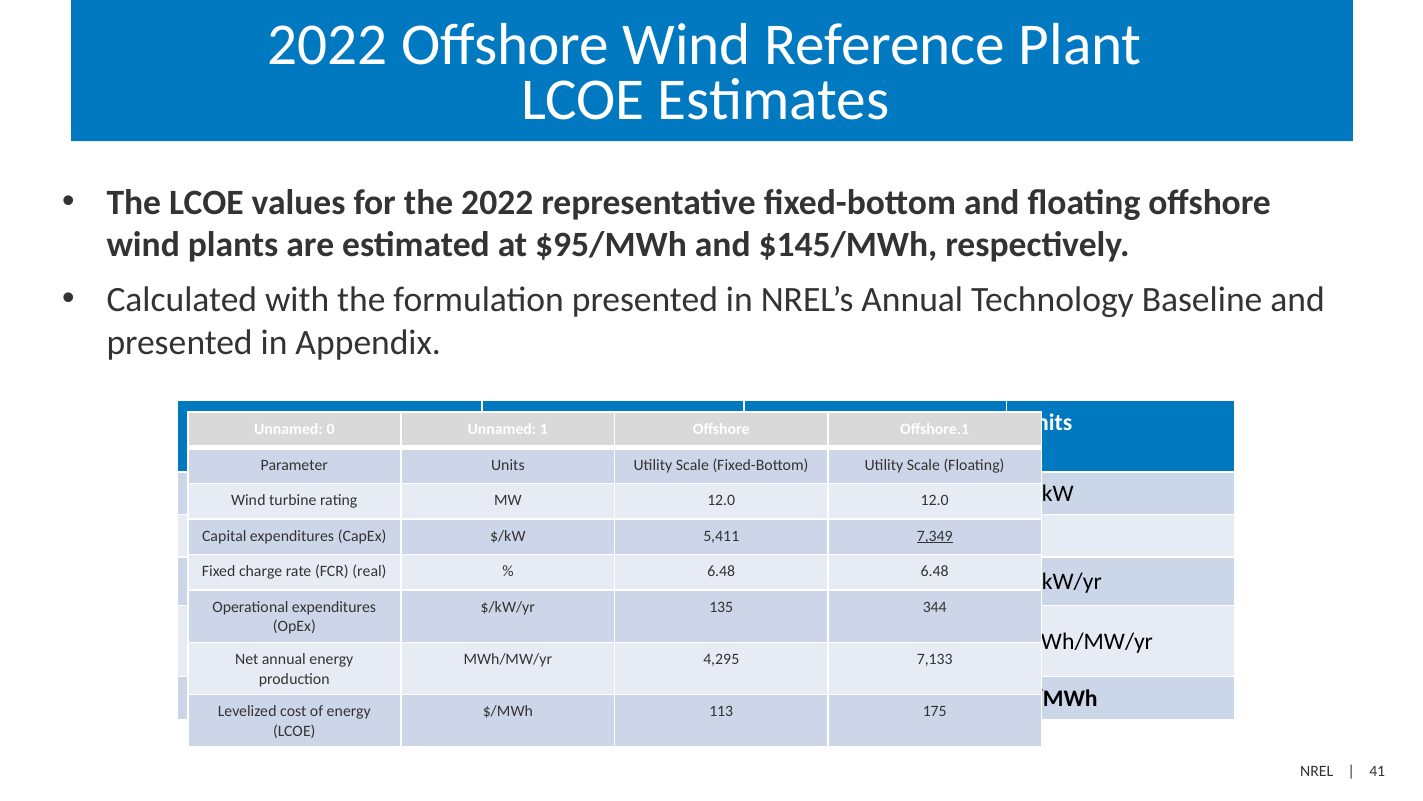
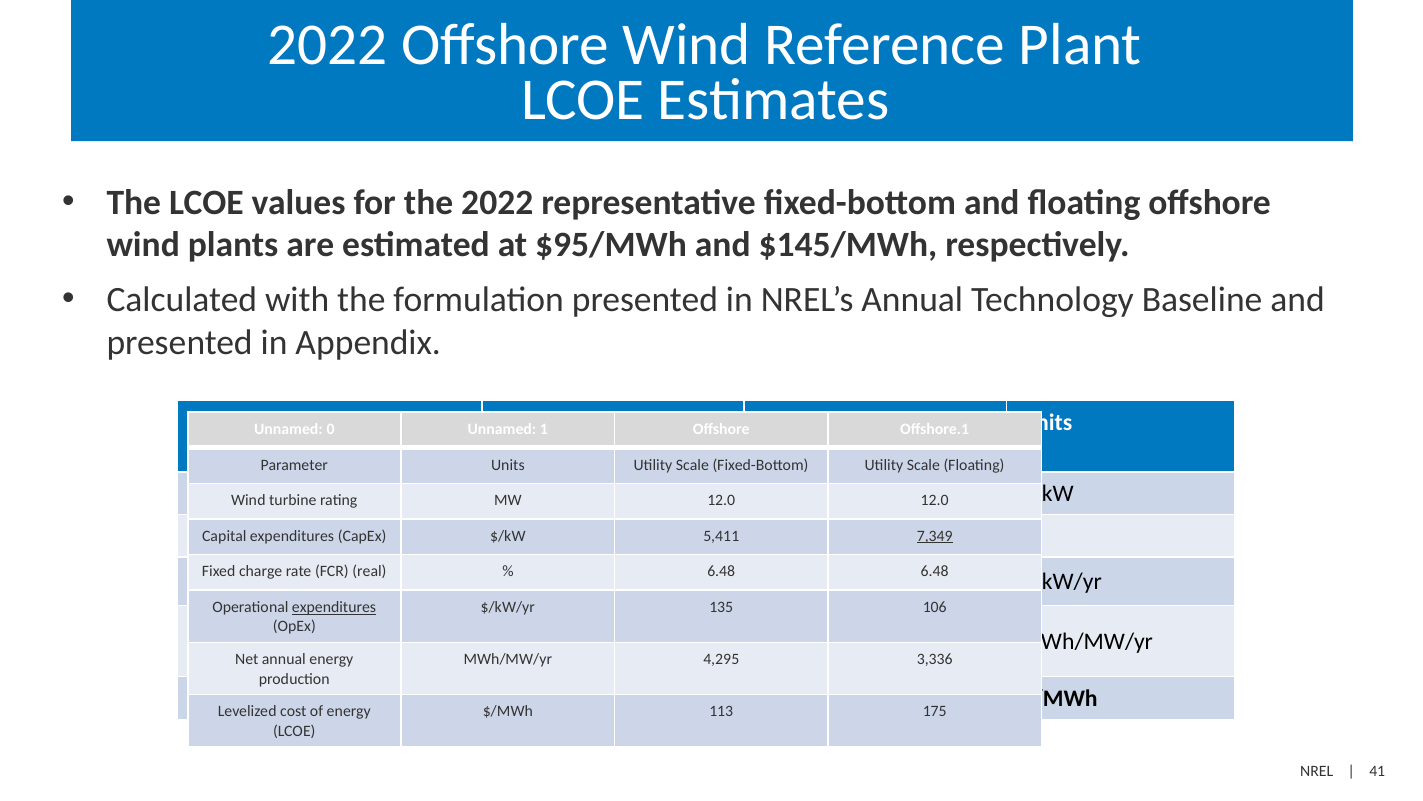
expenditures underline: none -> present (334, 607)
344: 344 -> 106 (935, 607)
7,133: 7,133 -> 3,336 (935, 659)
